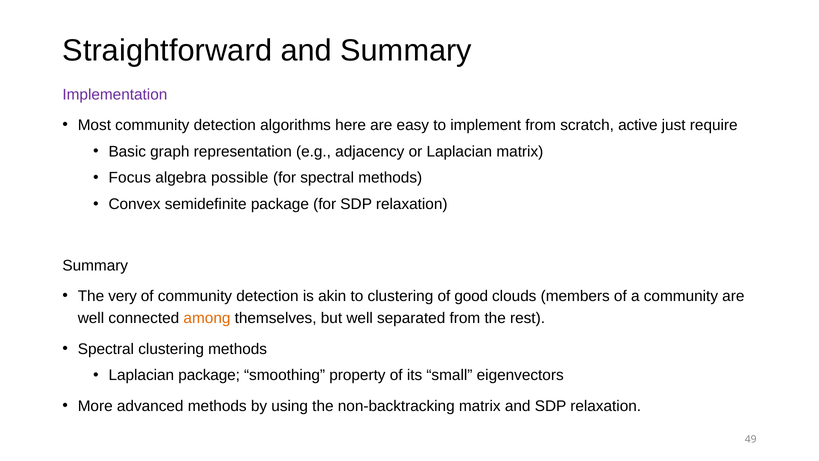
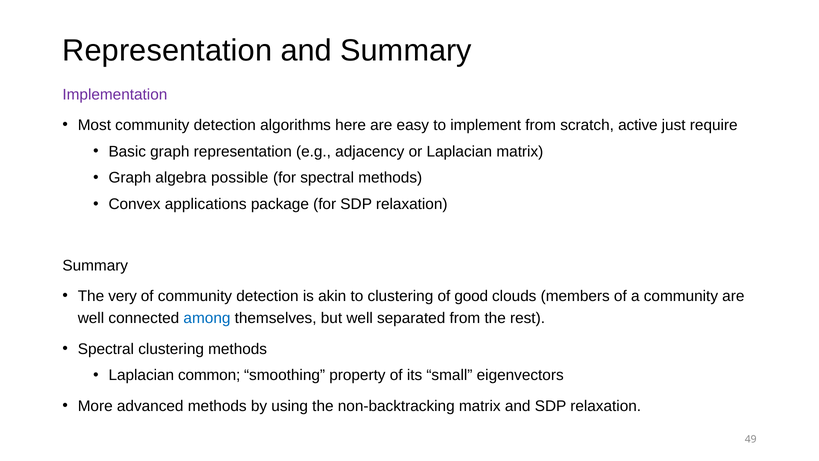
Straightforward: Straightforward -> Representation (167, 51)
Focus: Focus -> Graph (130, 178)
semidefinite: semidefinite -> applications (206, 204)
among colour: orange -> blue (207, 318)
Laplacian package: package -> common (209, 375)
